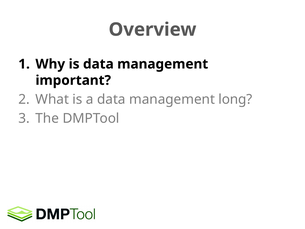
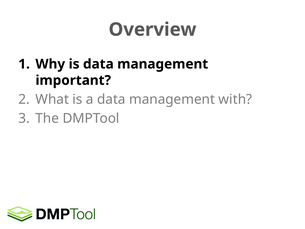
long: long -> with (235, 99)
